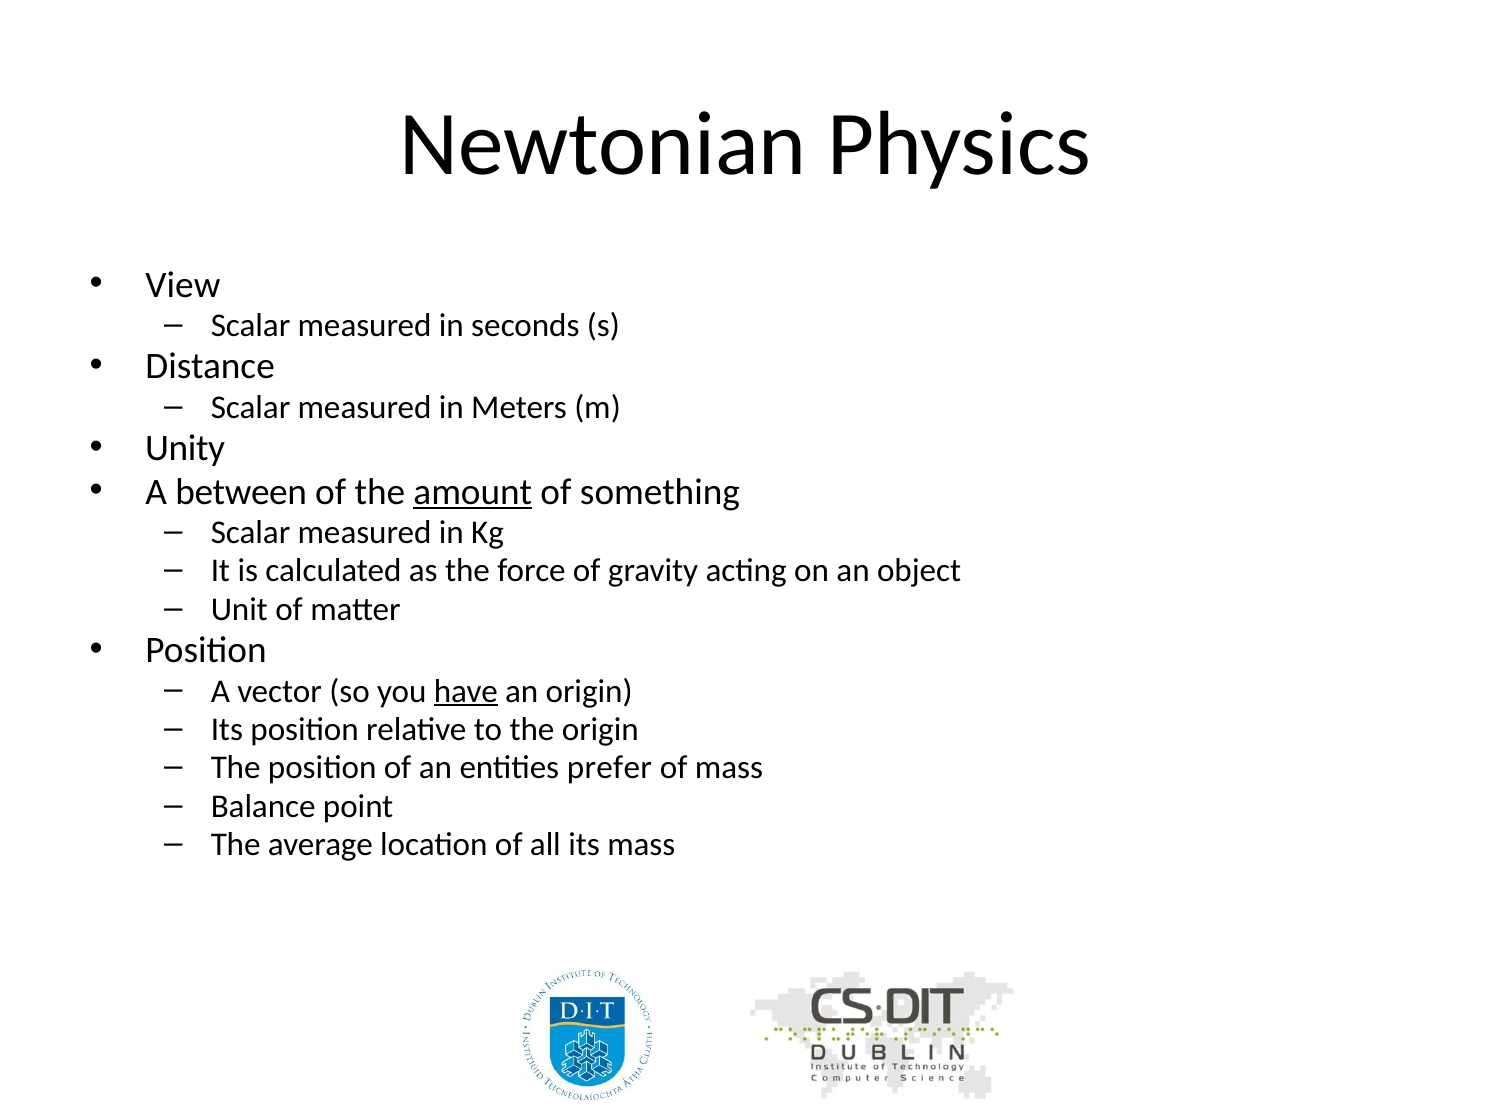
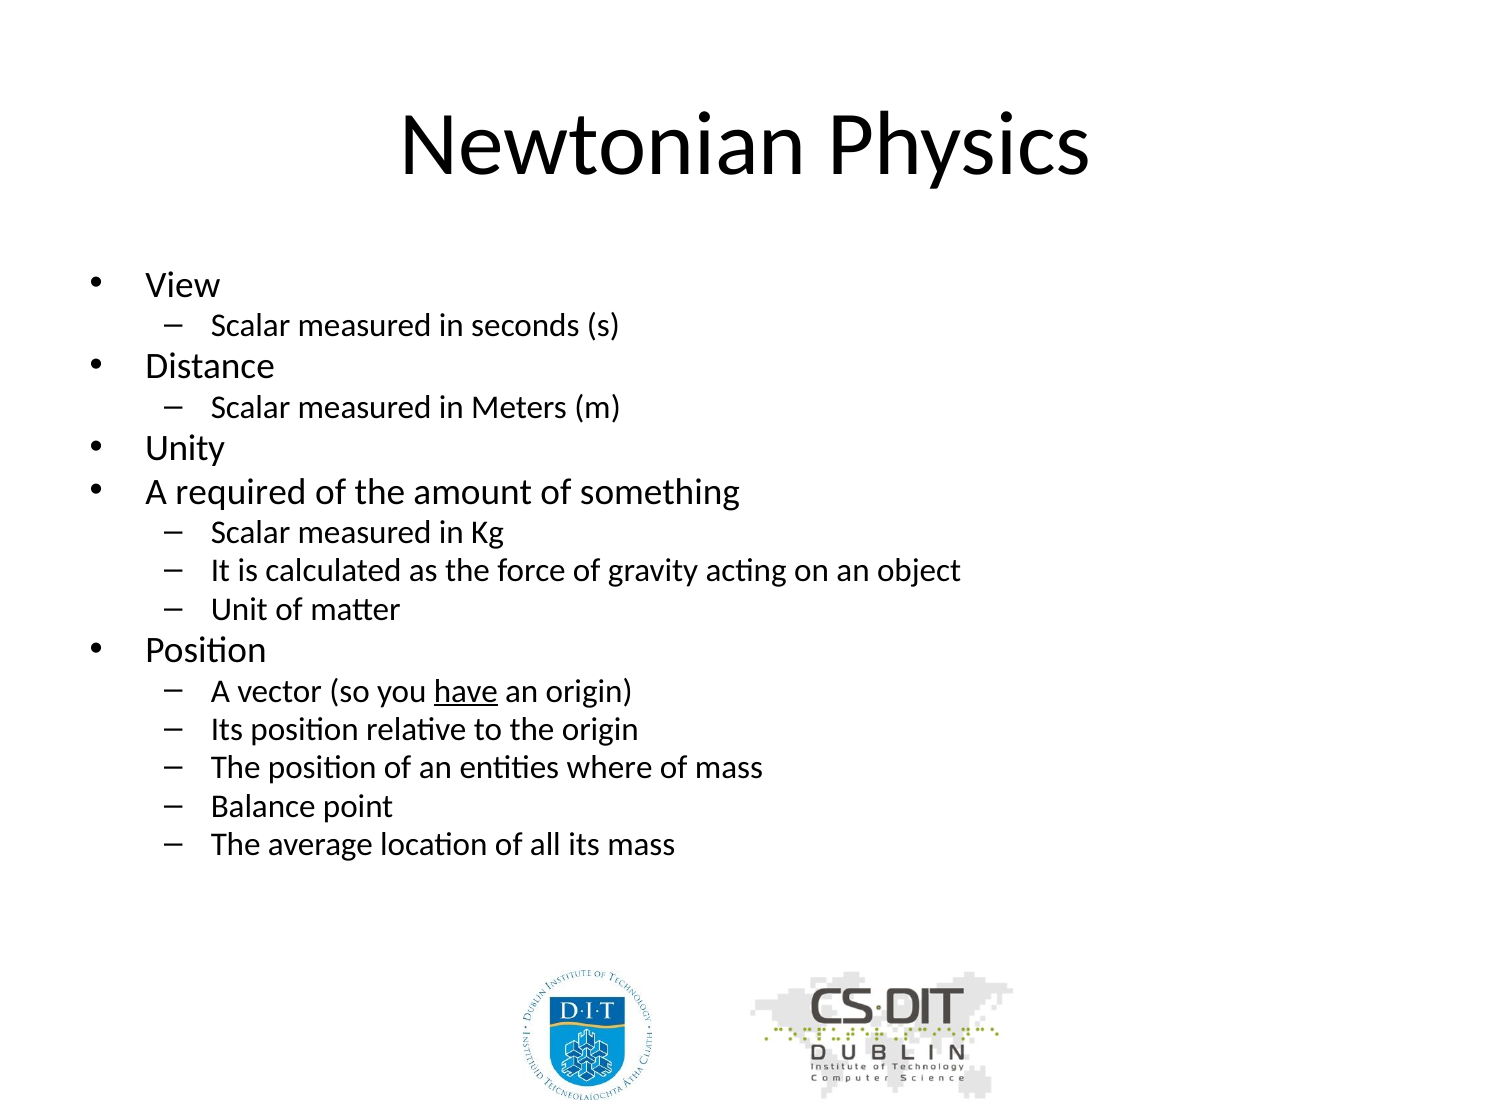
between: between -> required (241, 492)
amount underline: present -> none (473, 492)
prefer: prefer -> where (610, 768)
